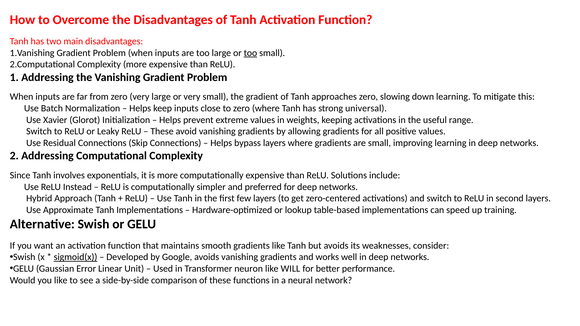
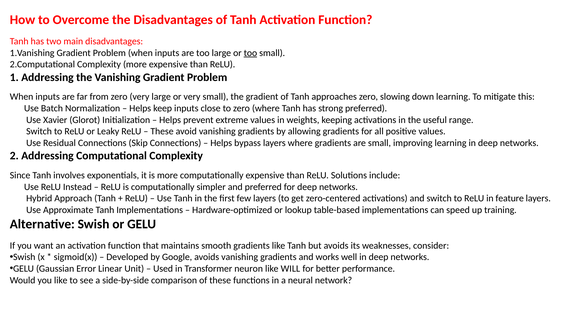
strong universal: universal -> preferred (366, 108)
second: second -> feature (510, 199)
sigmoid(x underline: present -> none (76, 257)
